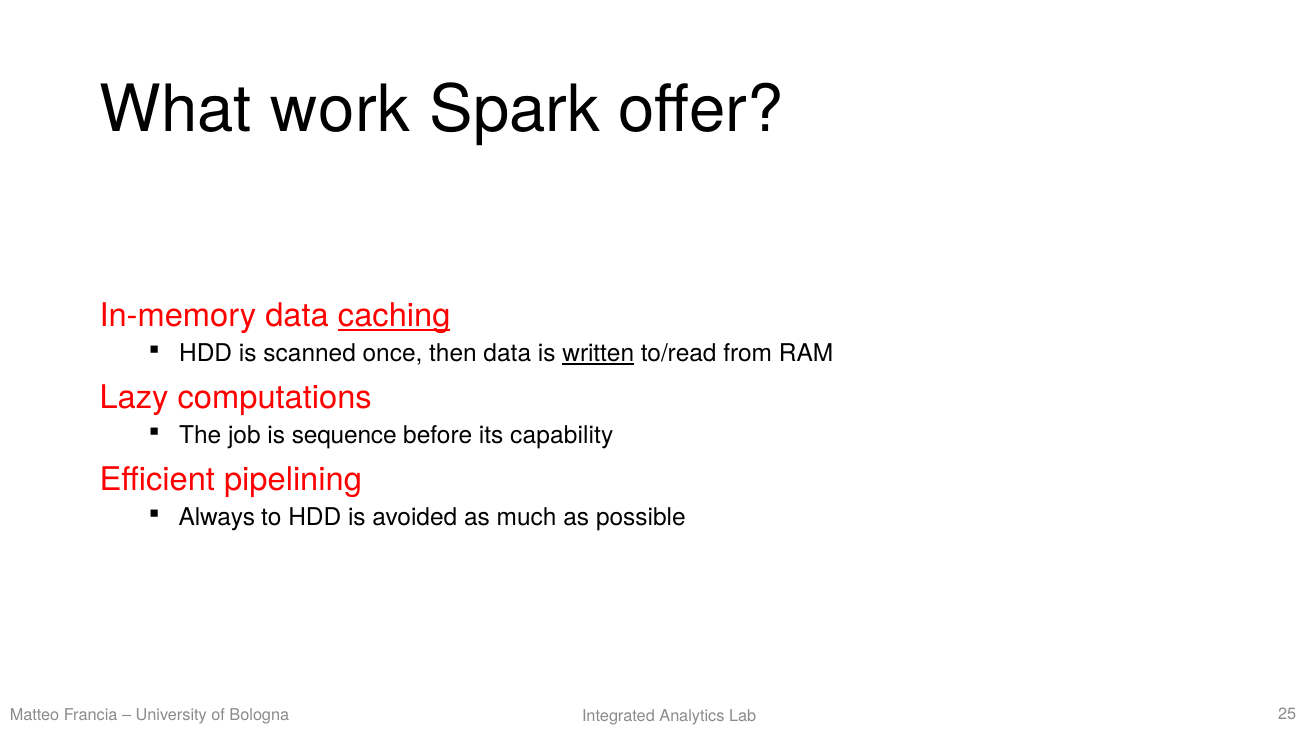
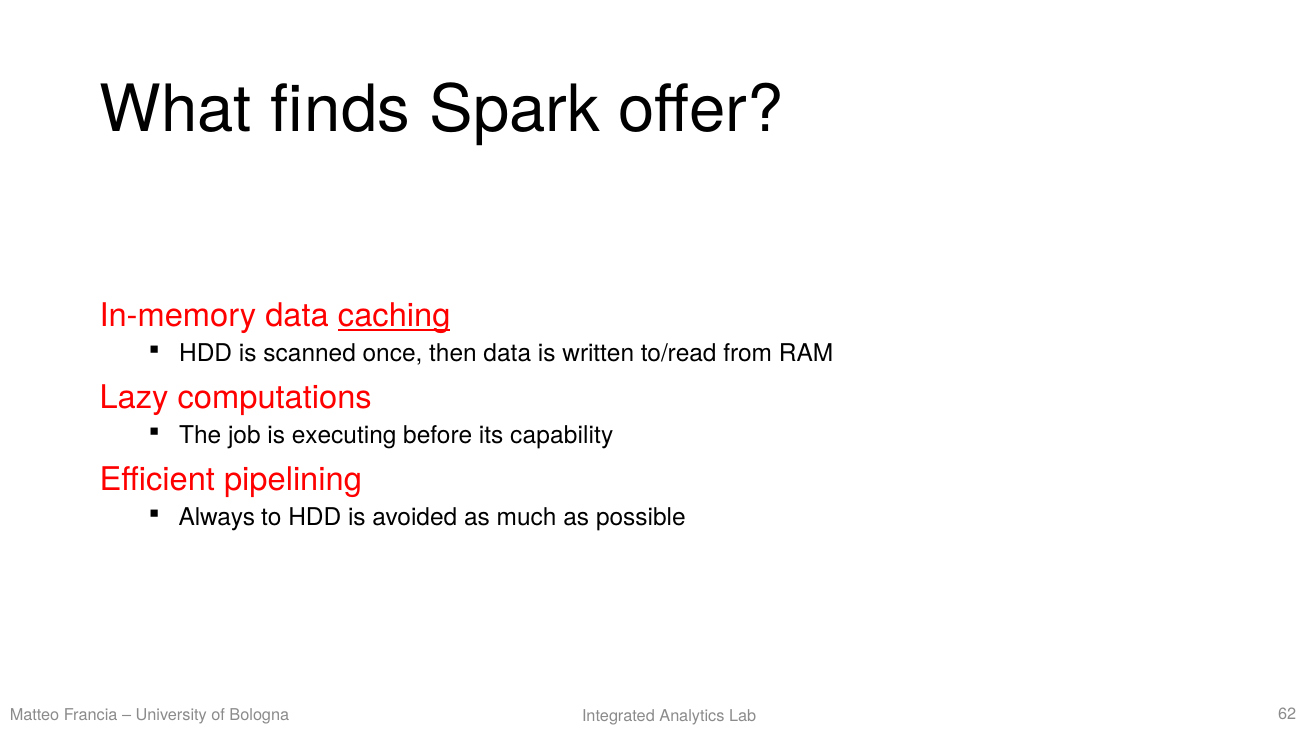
work: work -> finds (340, 110)
written underline: present -> none (598, 354)
sequence: sequence -> executing (344, 436)
25: 25 -> 62 (1287, 714)
